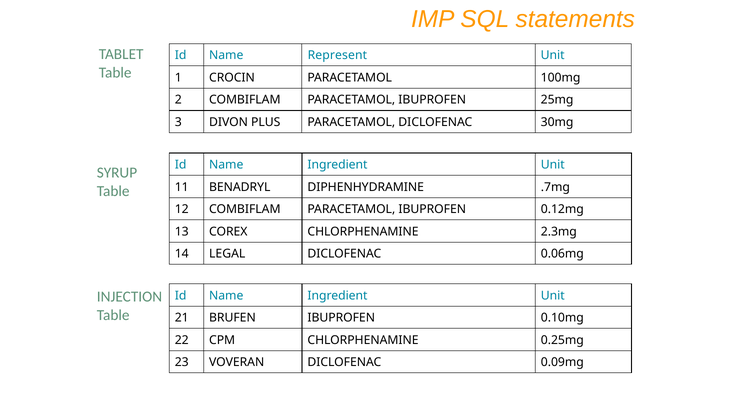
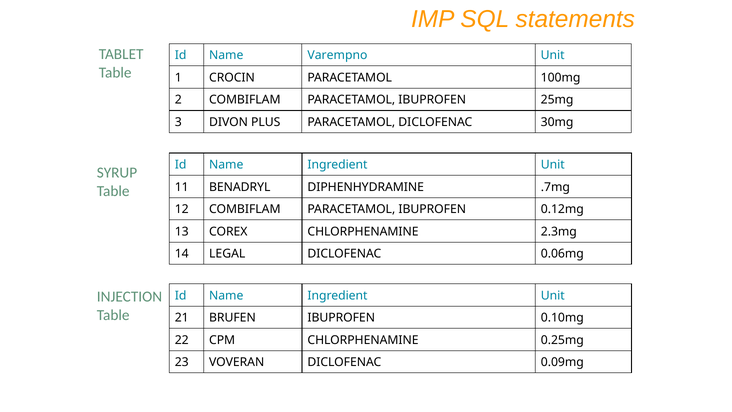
Represent: Represent -> Varempno (337, 55)
